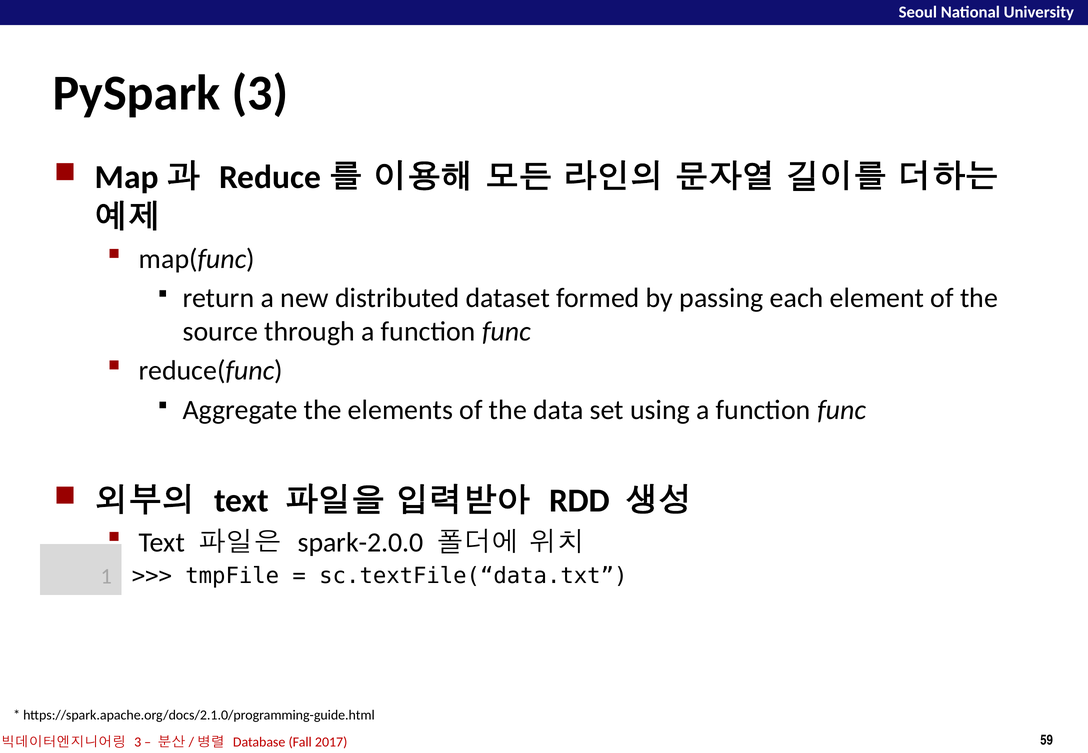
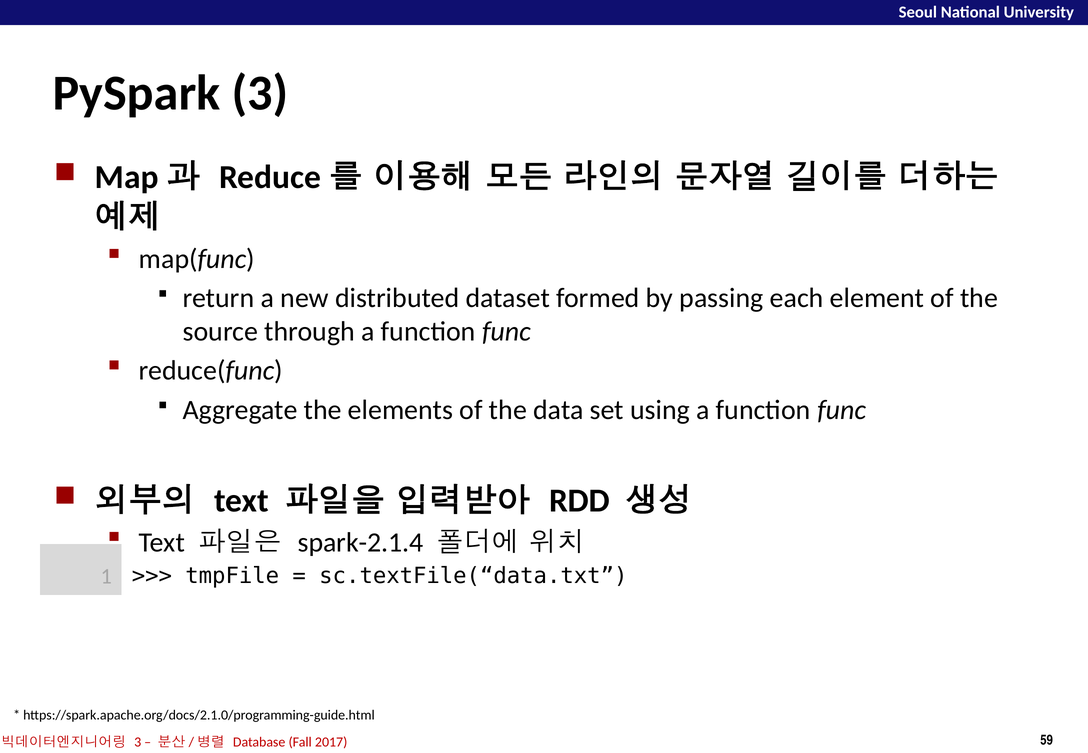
spark-2.0.0: spark-2.0.0 -> spark-2.1.4 (360, 543)
